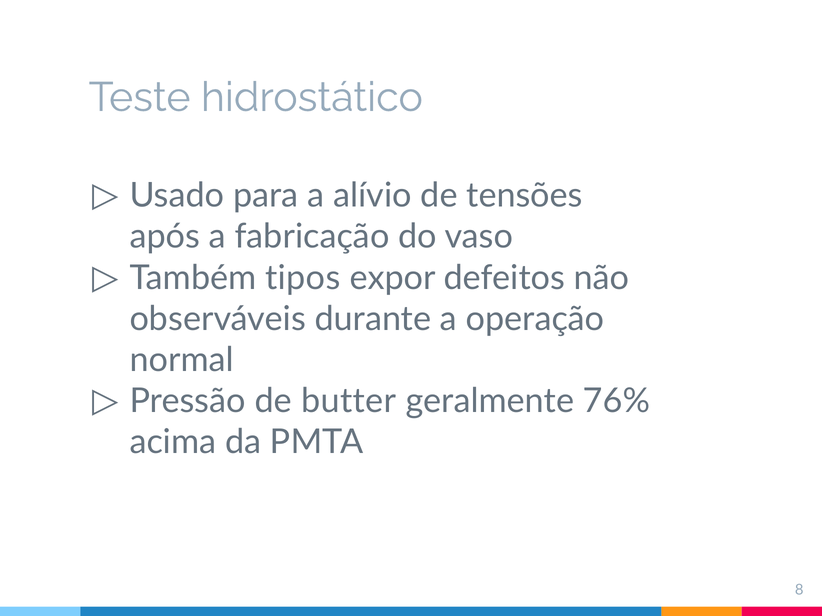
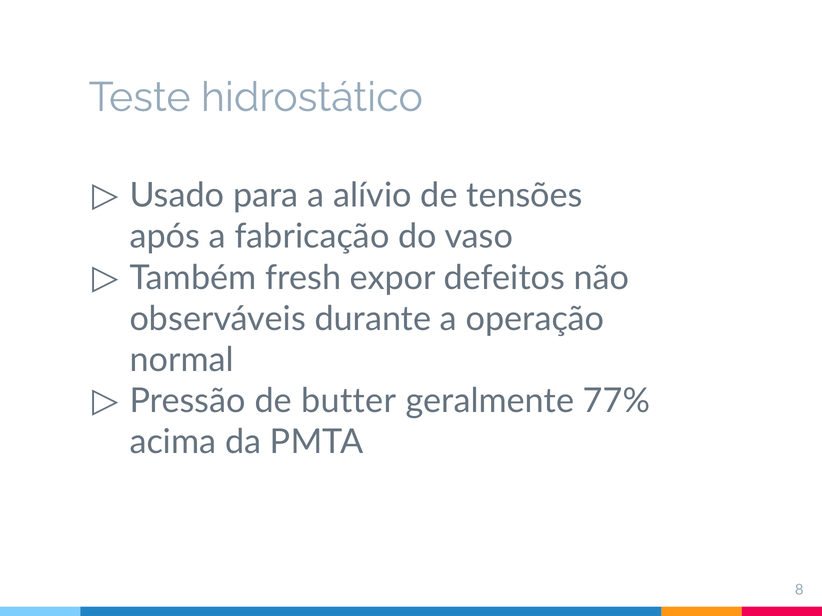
tipos: tipos -> fresh (303, 278)
76%: 76% -> 77% (616, 401)
